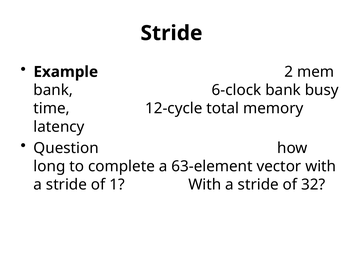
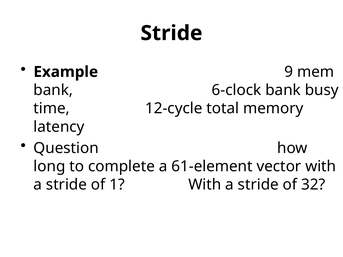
2: 2 -> 9 (289, 72)
63-element: 63-element -> 61-element (212, 166)
